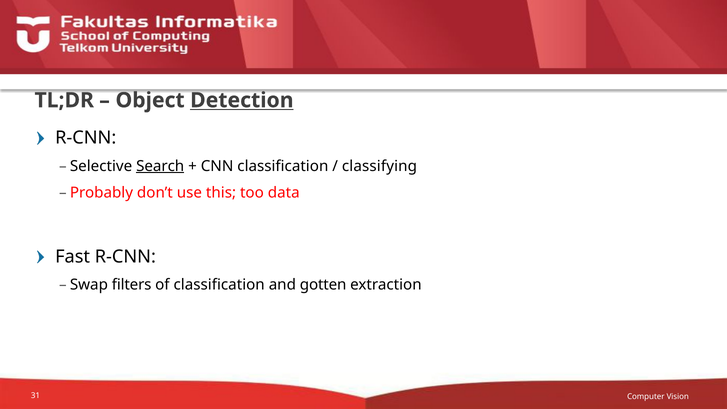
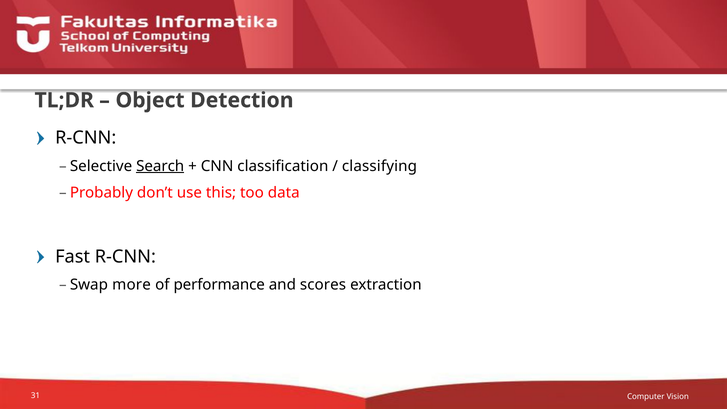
Detection underline: present -> none (242, 100)
filters: filters -> more (132, 285)
of classification: classification -> performance (219, 285)
gotten: gotten -> scores (323, 285)
